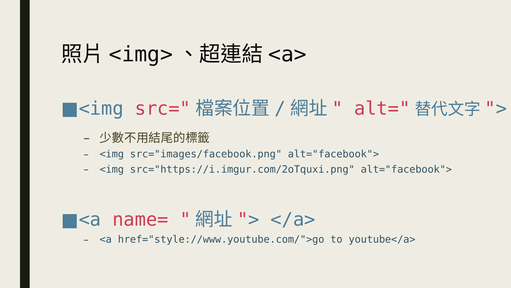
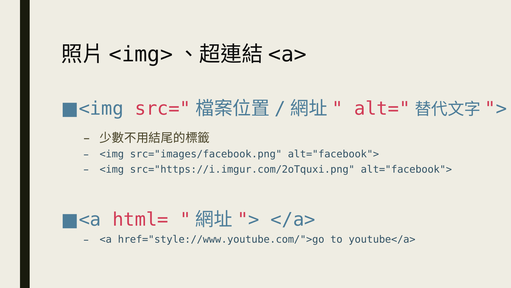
name=: name= -> html= (140, 219)
